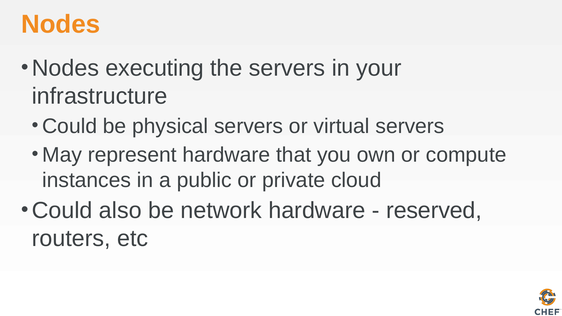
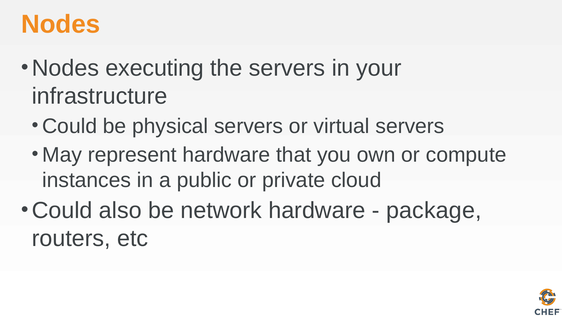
reserved: reserved -> package (434, 211)
